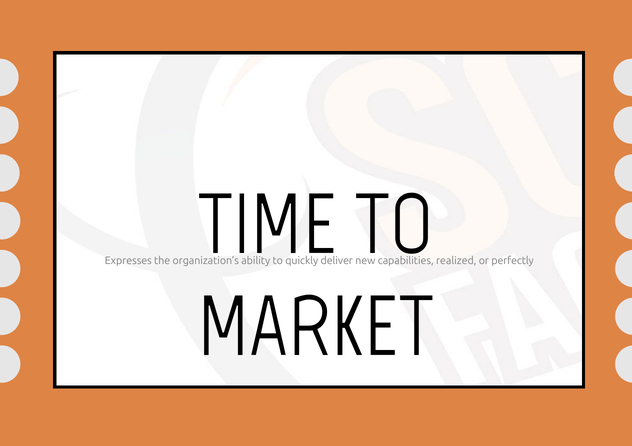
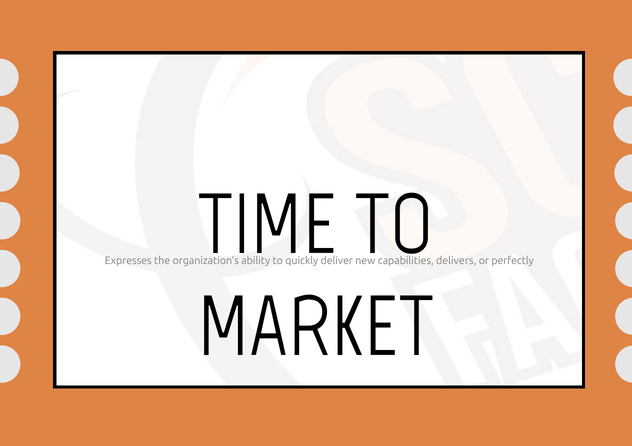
realized: realized -> delivers (456, 260)
